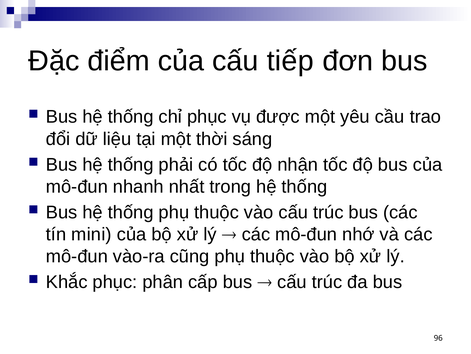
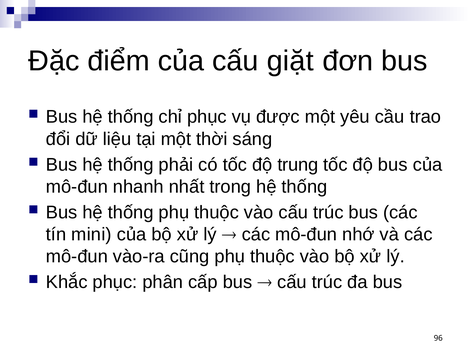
tiếp: tiếp -> giặt (290, 61)
nhận: nhận -> trung (298, 164)
